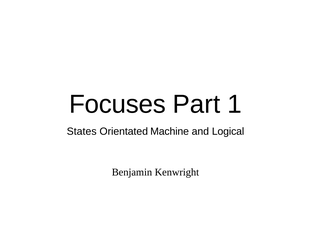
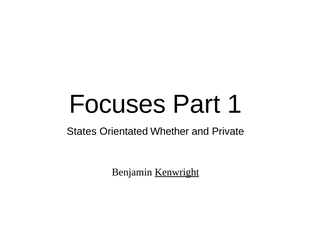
Machine: Machine -> Whether (170, 131)
Logical: Logical -> Private (228, 131)
Kenwright underline: none -> present (177, 172)
